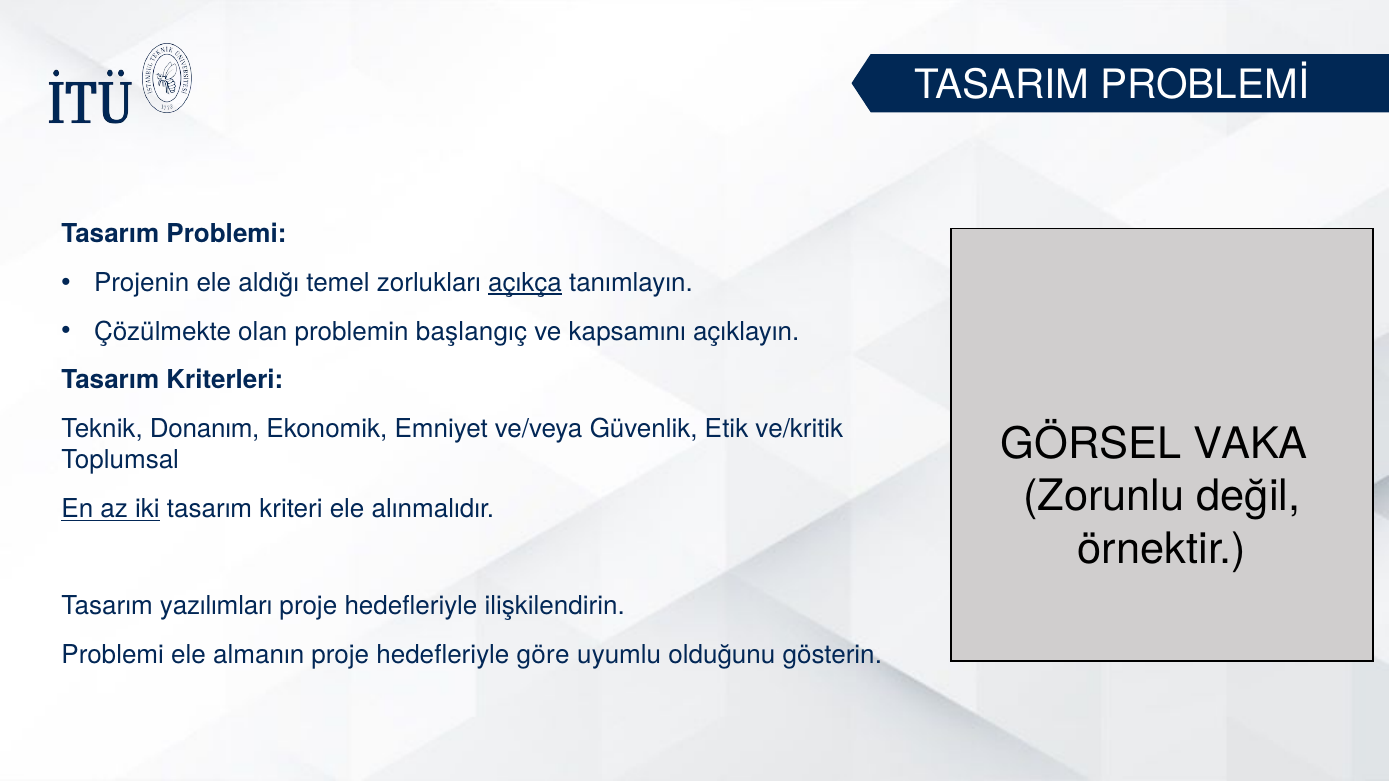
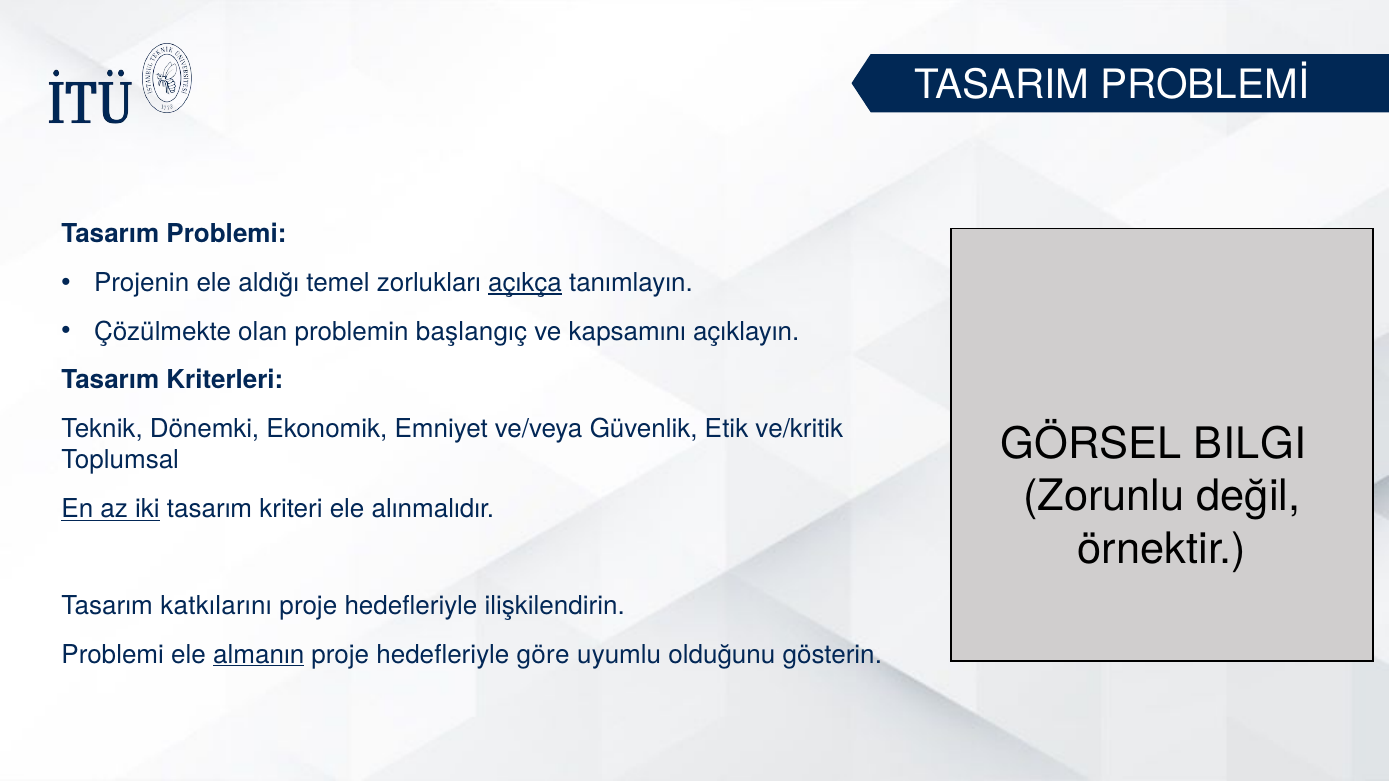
Donanım: Donanım -> Dönemki (205, 429)
VAKA: VAKA -> BILGI (1250, 445)
yazılımları: yazılımları -> katkılarını (216, 606)
almanın underline: none -> present (259, 655)
